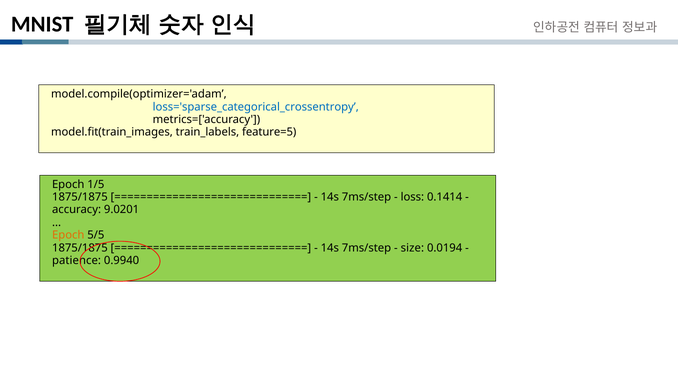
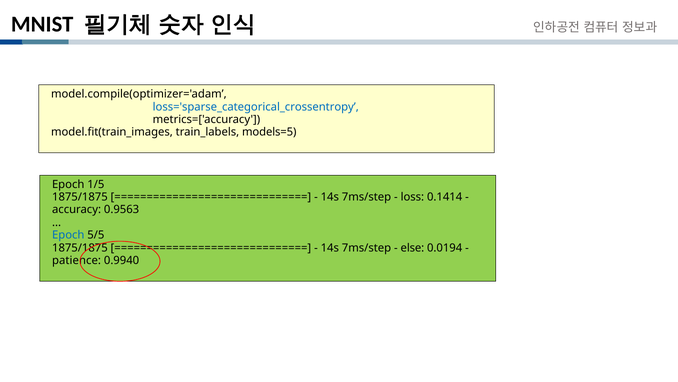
feature=5: feature=5 -> models=5 (269, 132)
9.0201: 9.0201 -> 0.9563 (122, 209)
Epoch colour: orange -> blue (68, 235)
size: size -> else (412, 248)
